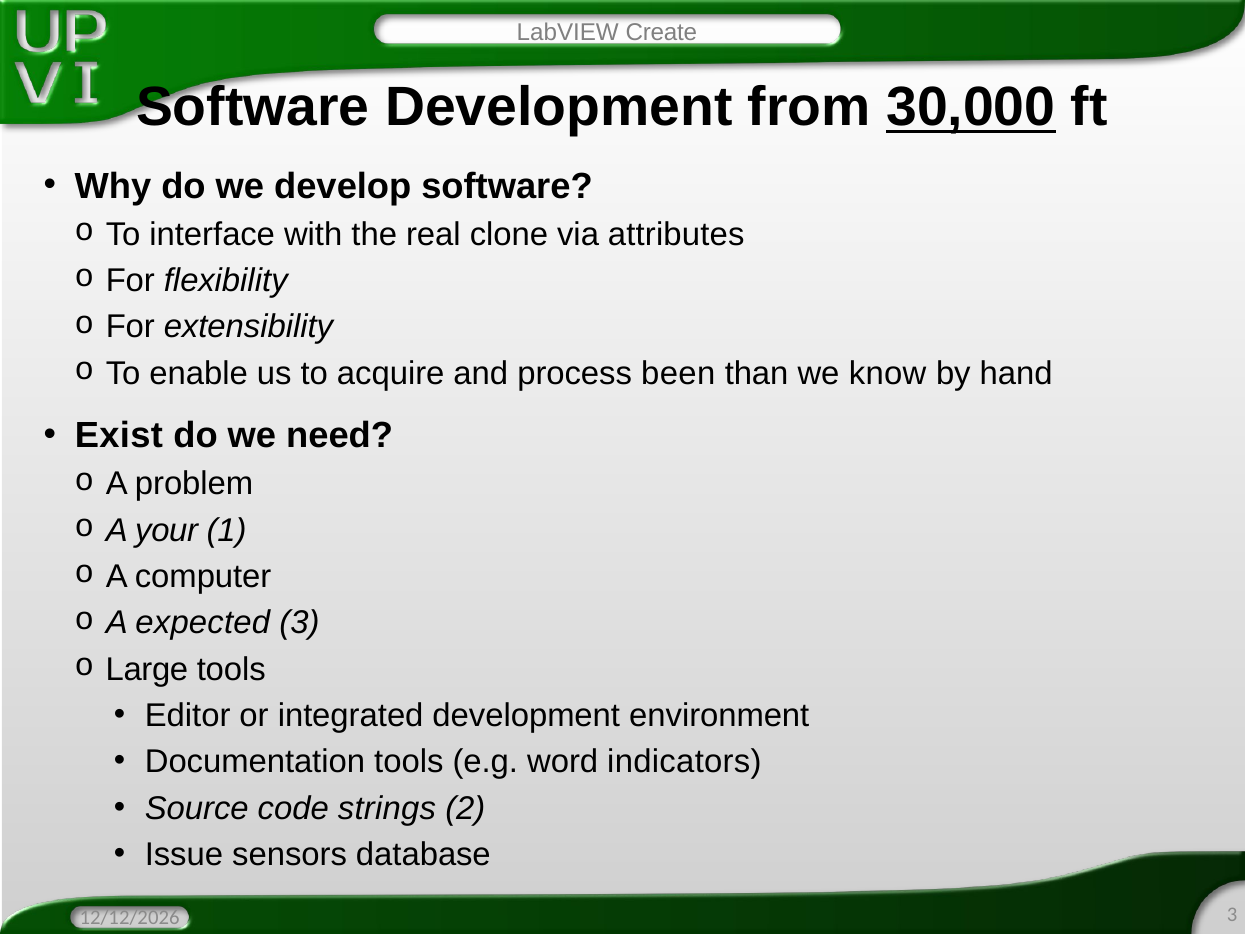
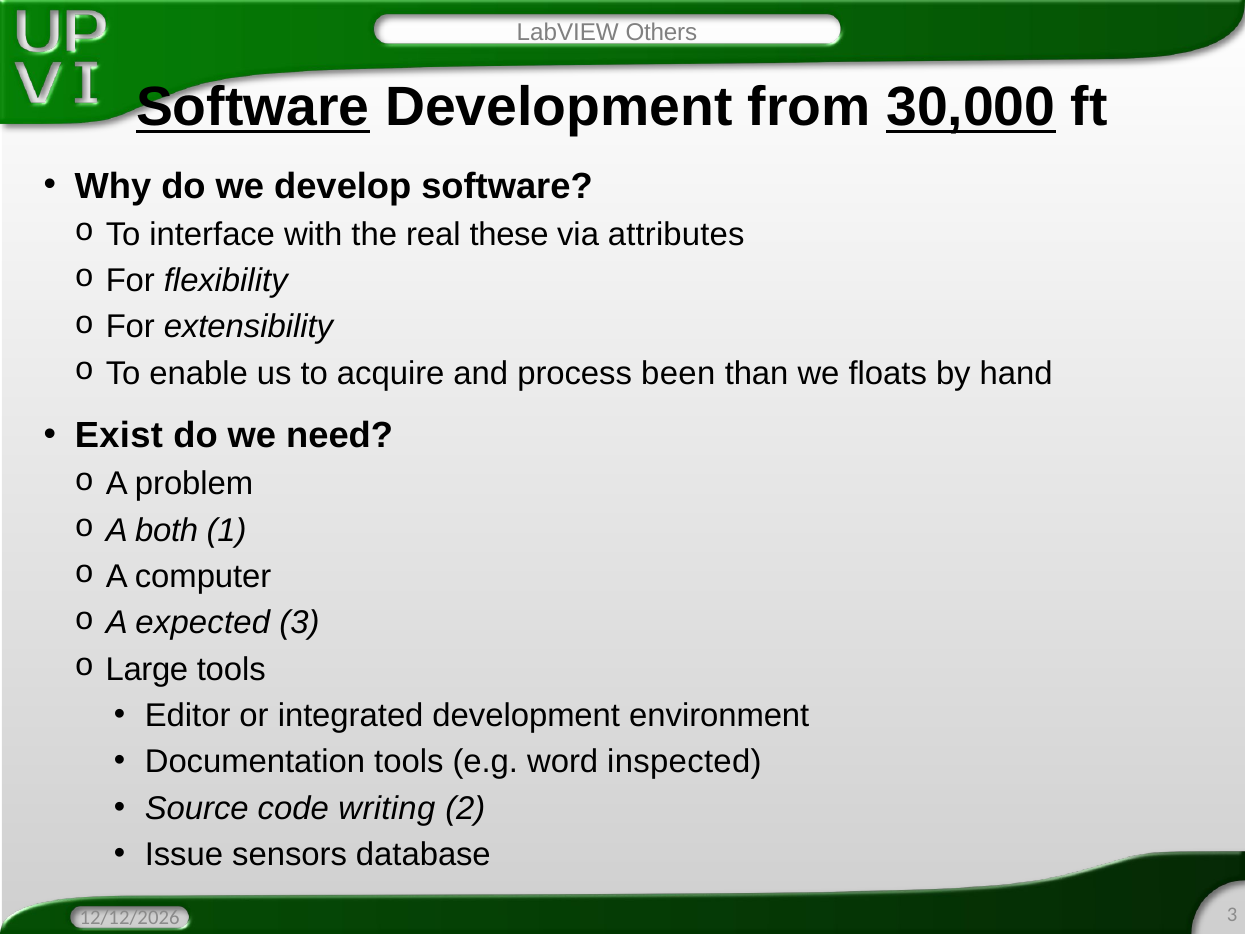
Create: Create -> Others (661, 32)
Software underline: none -> present (253, 108)
clone: clone -> these (509, 234)
know: know -> floats (888, 373)
your: your -> both (167, 530)
indicators: indicators -> inspected (684, 762)
strings: strings -> writing (387, 808)
